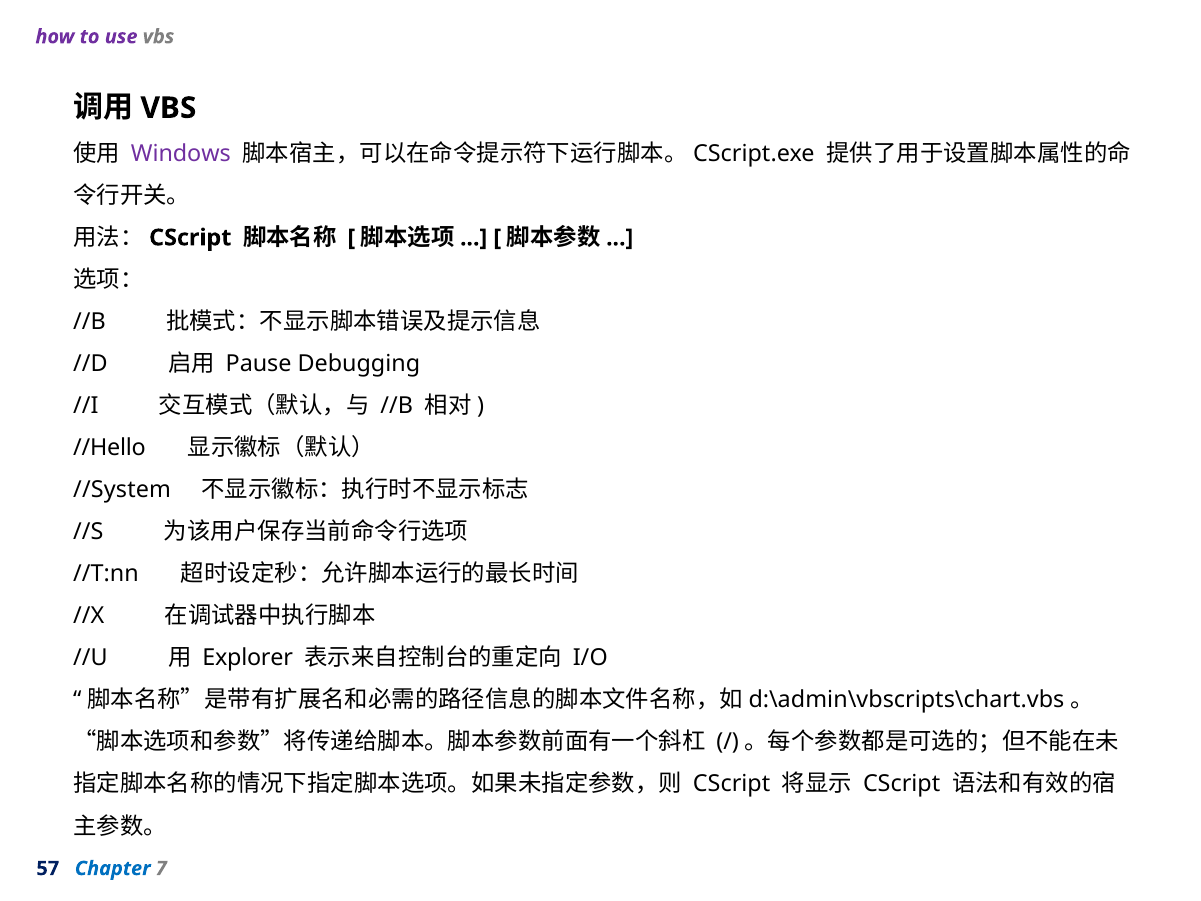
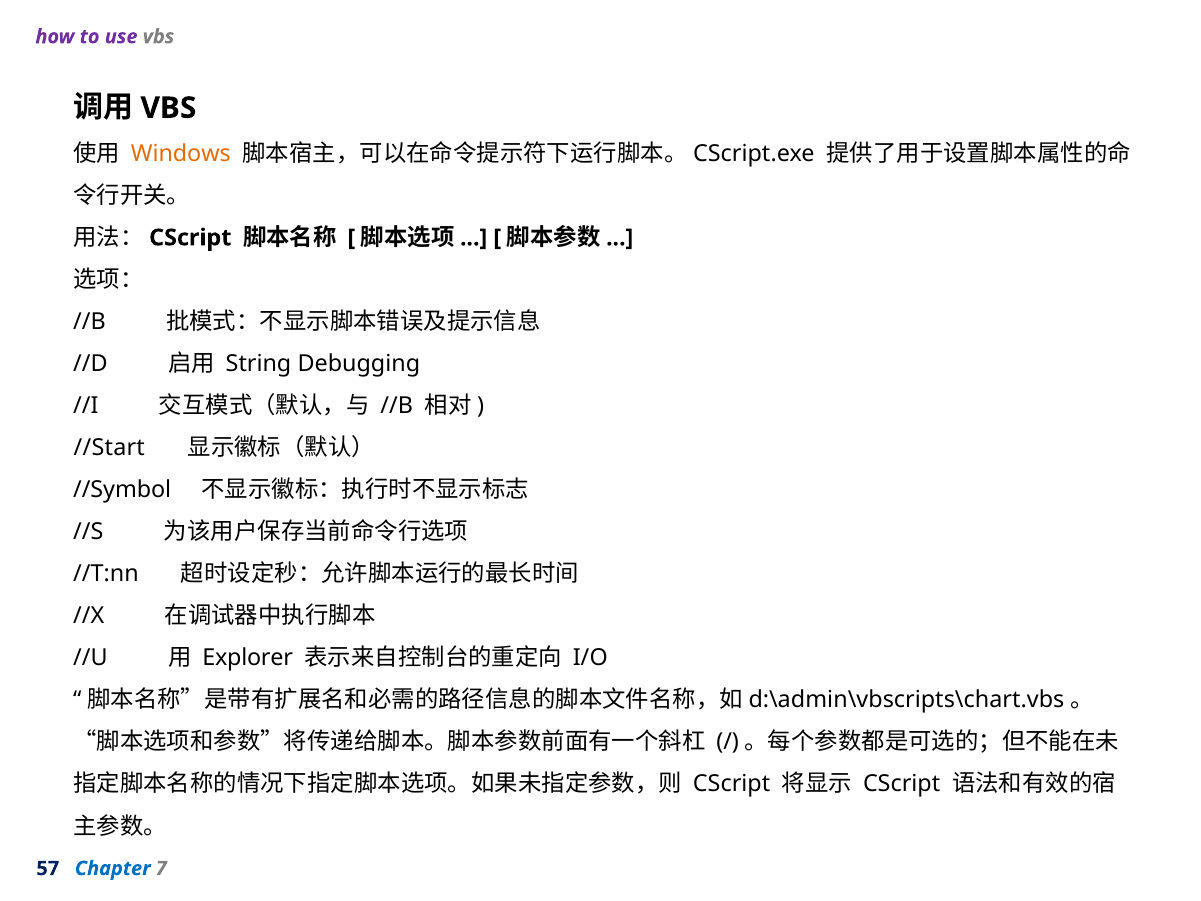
Windows colour: purple -> orange (181, 154)
Pause: Pause -> String (259, 364)
//Hello: //Hello -> //Start (109, 448)
//System: //System -> //Symbol (122, 490)
